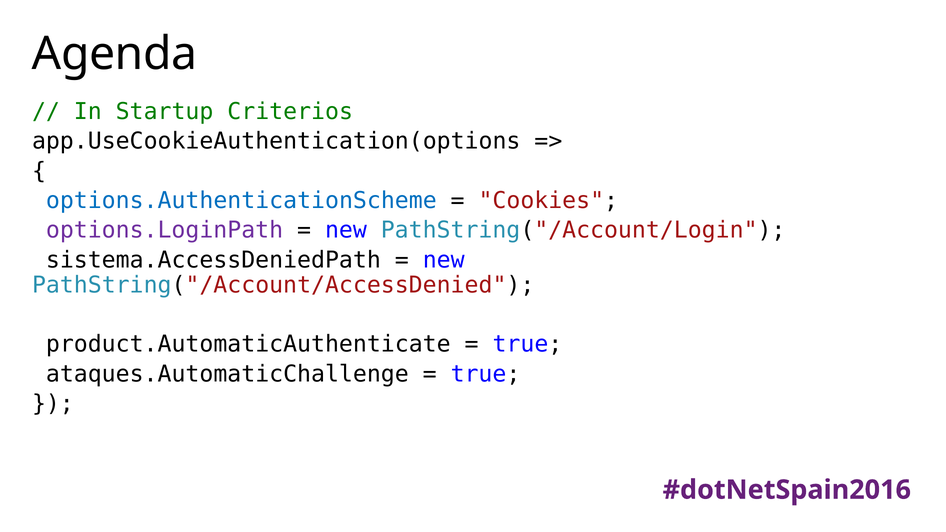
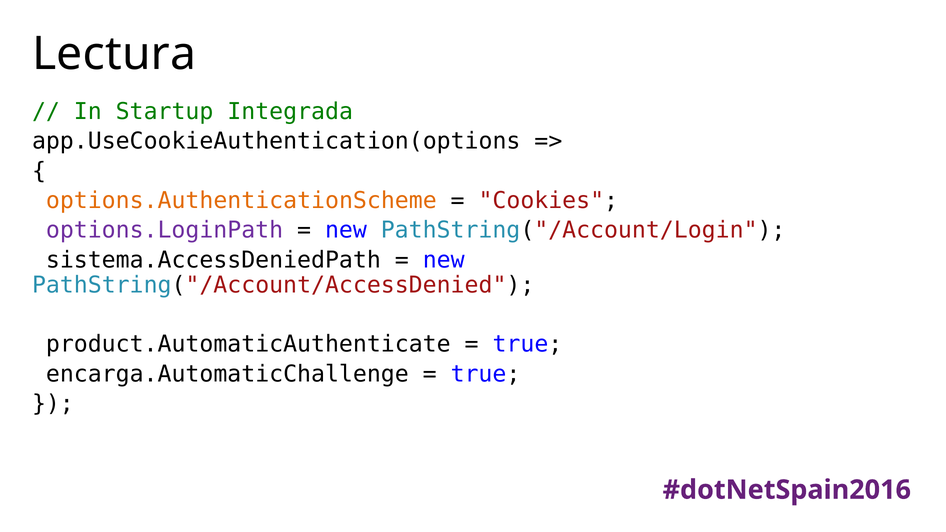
Agenda: Agenda -> Lectura (114, 54)
Criterios: Criterios -> Integrada (290, 112)
options.AuthenticationScheme colour: blue -> orange (241, 201)
ataques.AutomaticChallenge: ataques.AutomaticChallenge -> encarga.AutomaticChallenge (227, 374)
